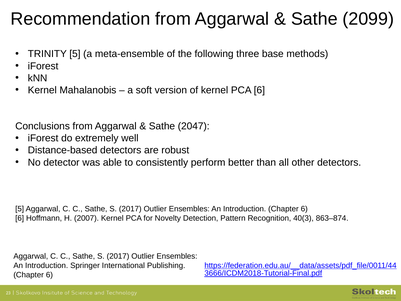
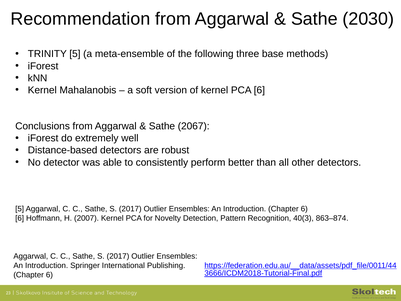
2099: 2099 -> 2030 (368, 19)
2047: 2047 -> 2067 (194, 126)
